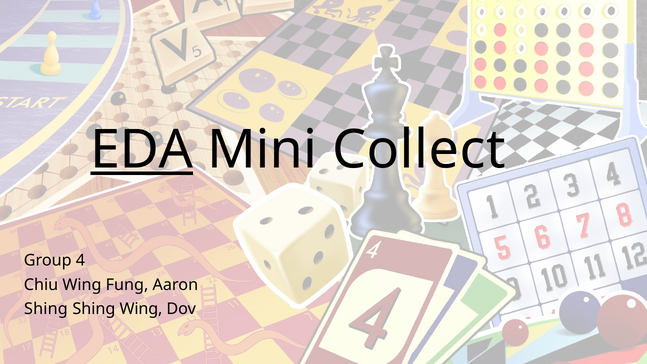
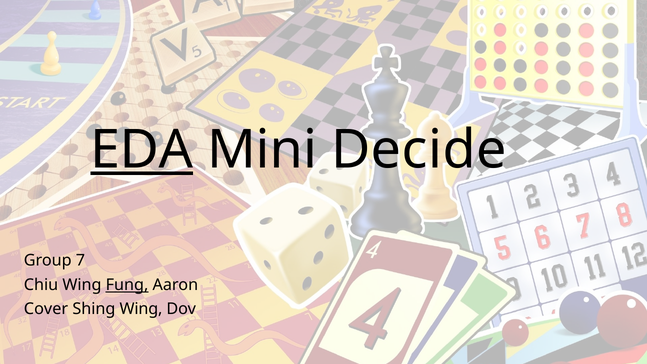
Collect: Collect -> Decide (419, 150)
4: 4 -> 7 (80, 261)
Fung underline: none -> present (127, 285)
Shing: Shing -> Cover (46, 309)
